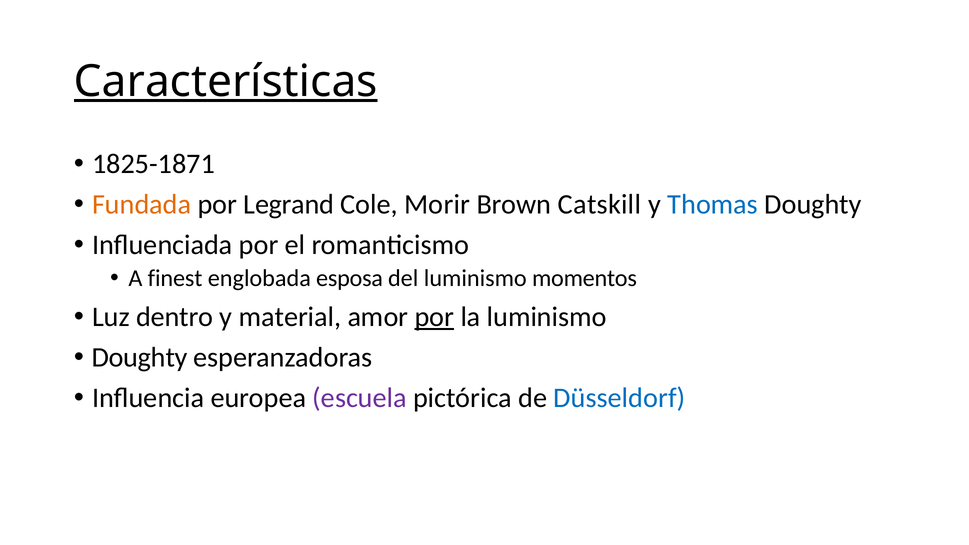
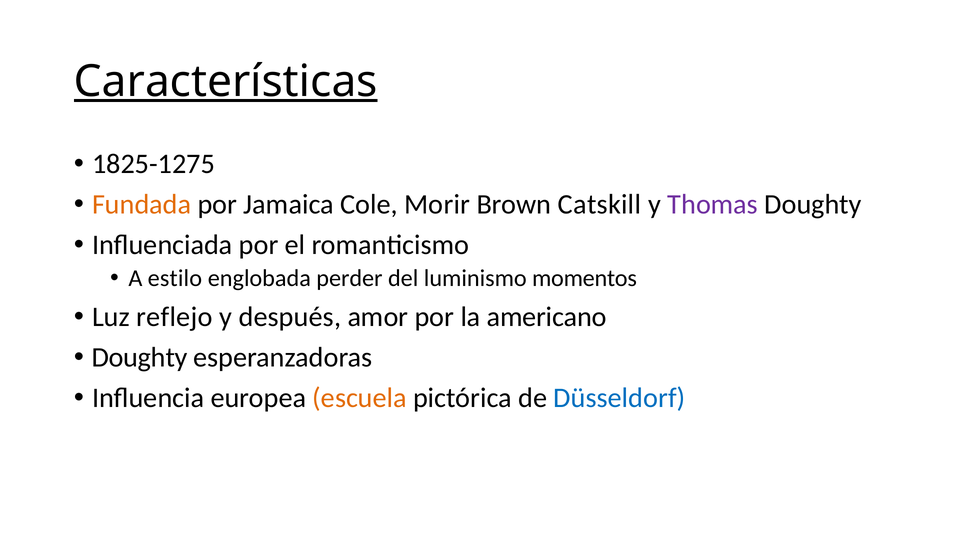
1825-1871: 1825-1871 -> 1825-1275 (154, 164)
Legrand: Legrand -> Jamaica (289, 204)
Thomas colour: blue -> purple (713, 204)
finest: finest -> estilo (175, 278)
esposa: esposa -> perder (349, 278)
dentro: dentro -> reflejo (175, 317)
material: material -> después (290, 317)
por underline: present -> none (434, 317)
la luminismo: luminismo -> americano (547, 317)
escuela colour: purple -> orange (360, 398)
